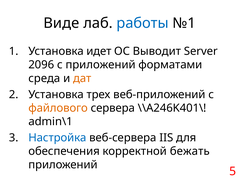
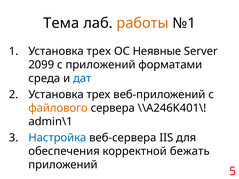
Виде: Виде -> Тема (61, 23)
работы colour: blue -> orange (143, 23)
идет: идет -> трех (99, 51)
Выводит: Выводит -> Неявные (157, 51)
2096: 2096 -> 2099 (41, 65)
дат colour: orange -> blue (82, 78)
